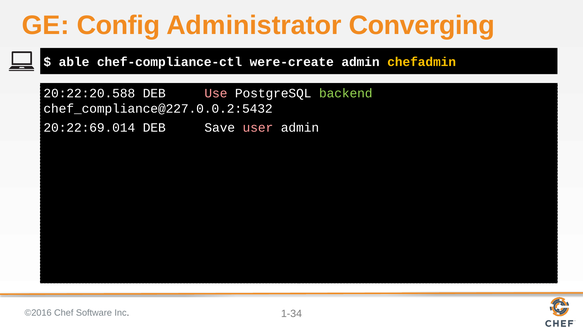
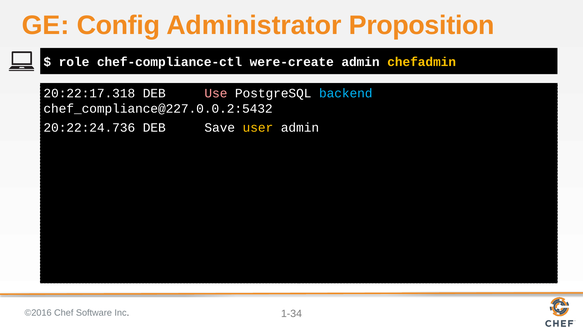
Converging: Converging -> Proposition (422, 25)
able: able -> role (74, 62)
20:22:20.588: 20:22:20.588 -> 20:22:17.318 (89, 93)
backend colour: light green -> light blue (346, 93)
20:22:69.014: 20:22:69.014 -> 20:22:24.736 (89, 128)
user colour: pink -> yellow (258, 128)
